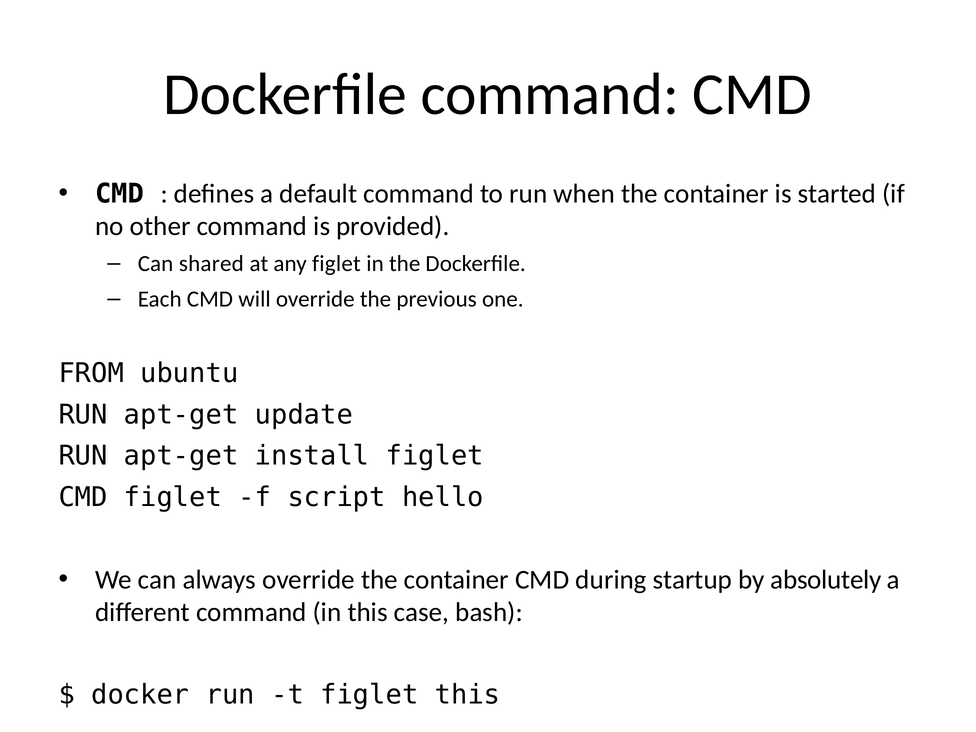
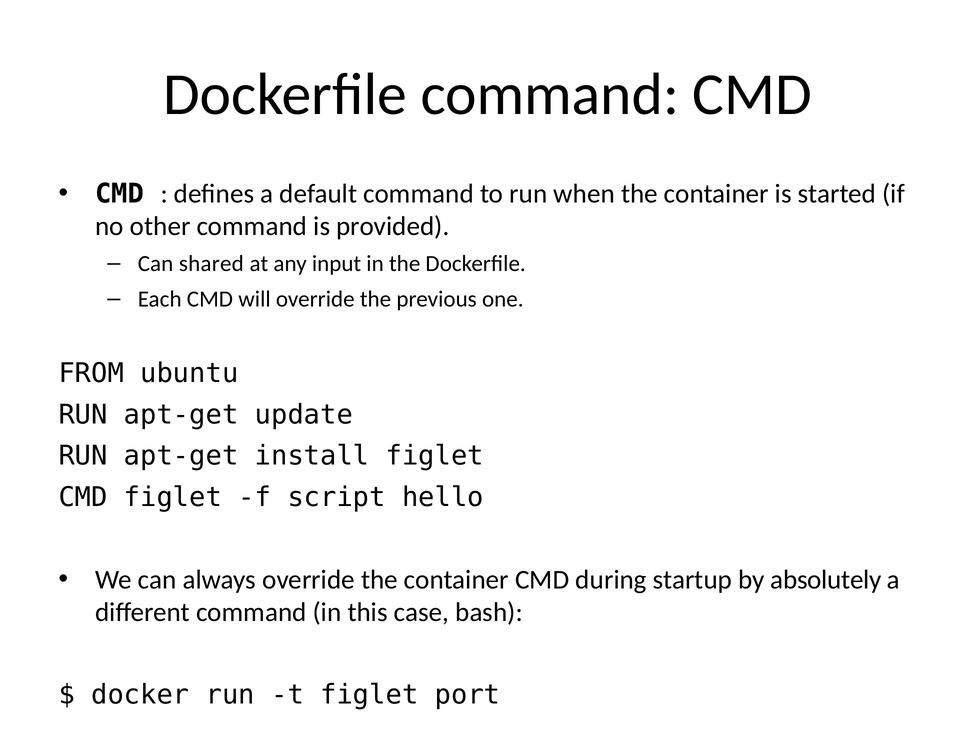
any figlet: figlet -> input (337, 264)
figlet this: this -> port (468, 695)
